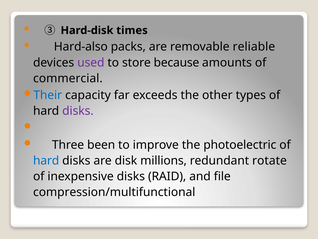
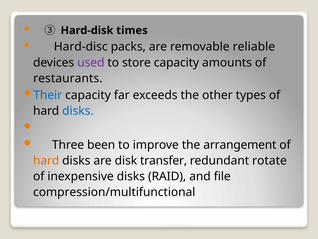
Hard-also: Hard-also -> Hard-disc (81, 47)
store because: because -> capacity (176, 62)
commercial: commercial -> restaurants (68, 78)
disks colour: purple -> blue (78, 111)
photoelectric: photoelectric -> arrangement (240, 145)
hard colour: blue -> orange (46, 160)
millions: millions -> transfer (164, 160)
